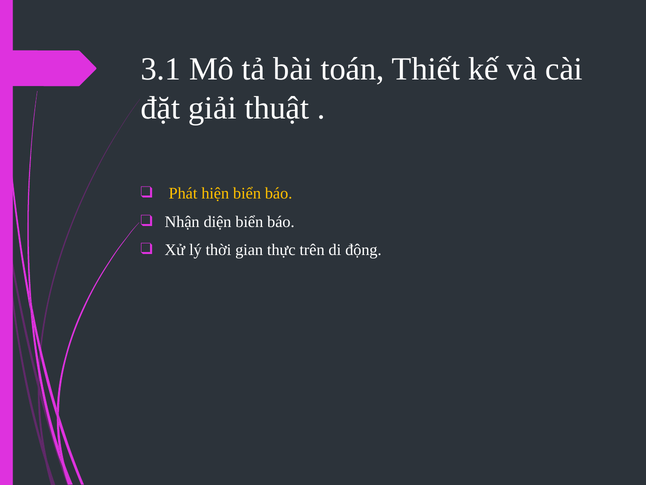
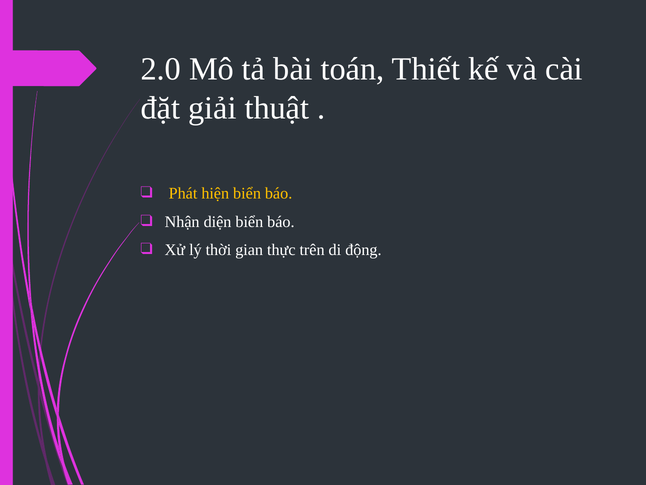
3.1: 3.1 -> 2.0 (161, 69)
